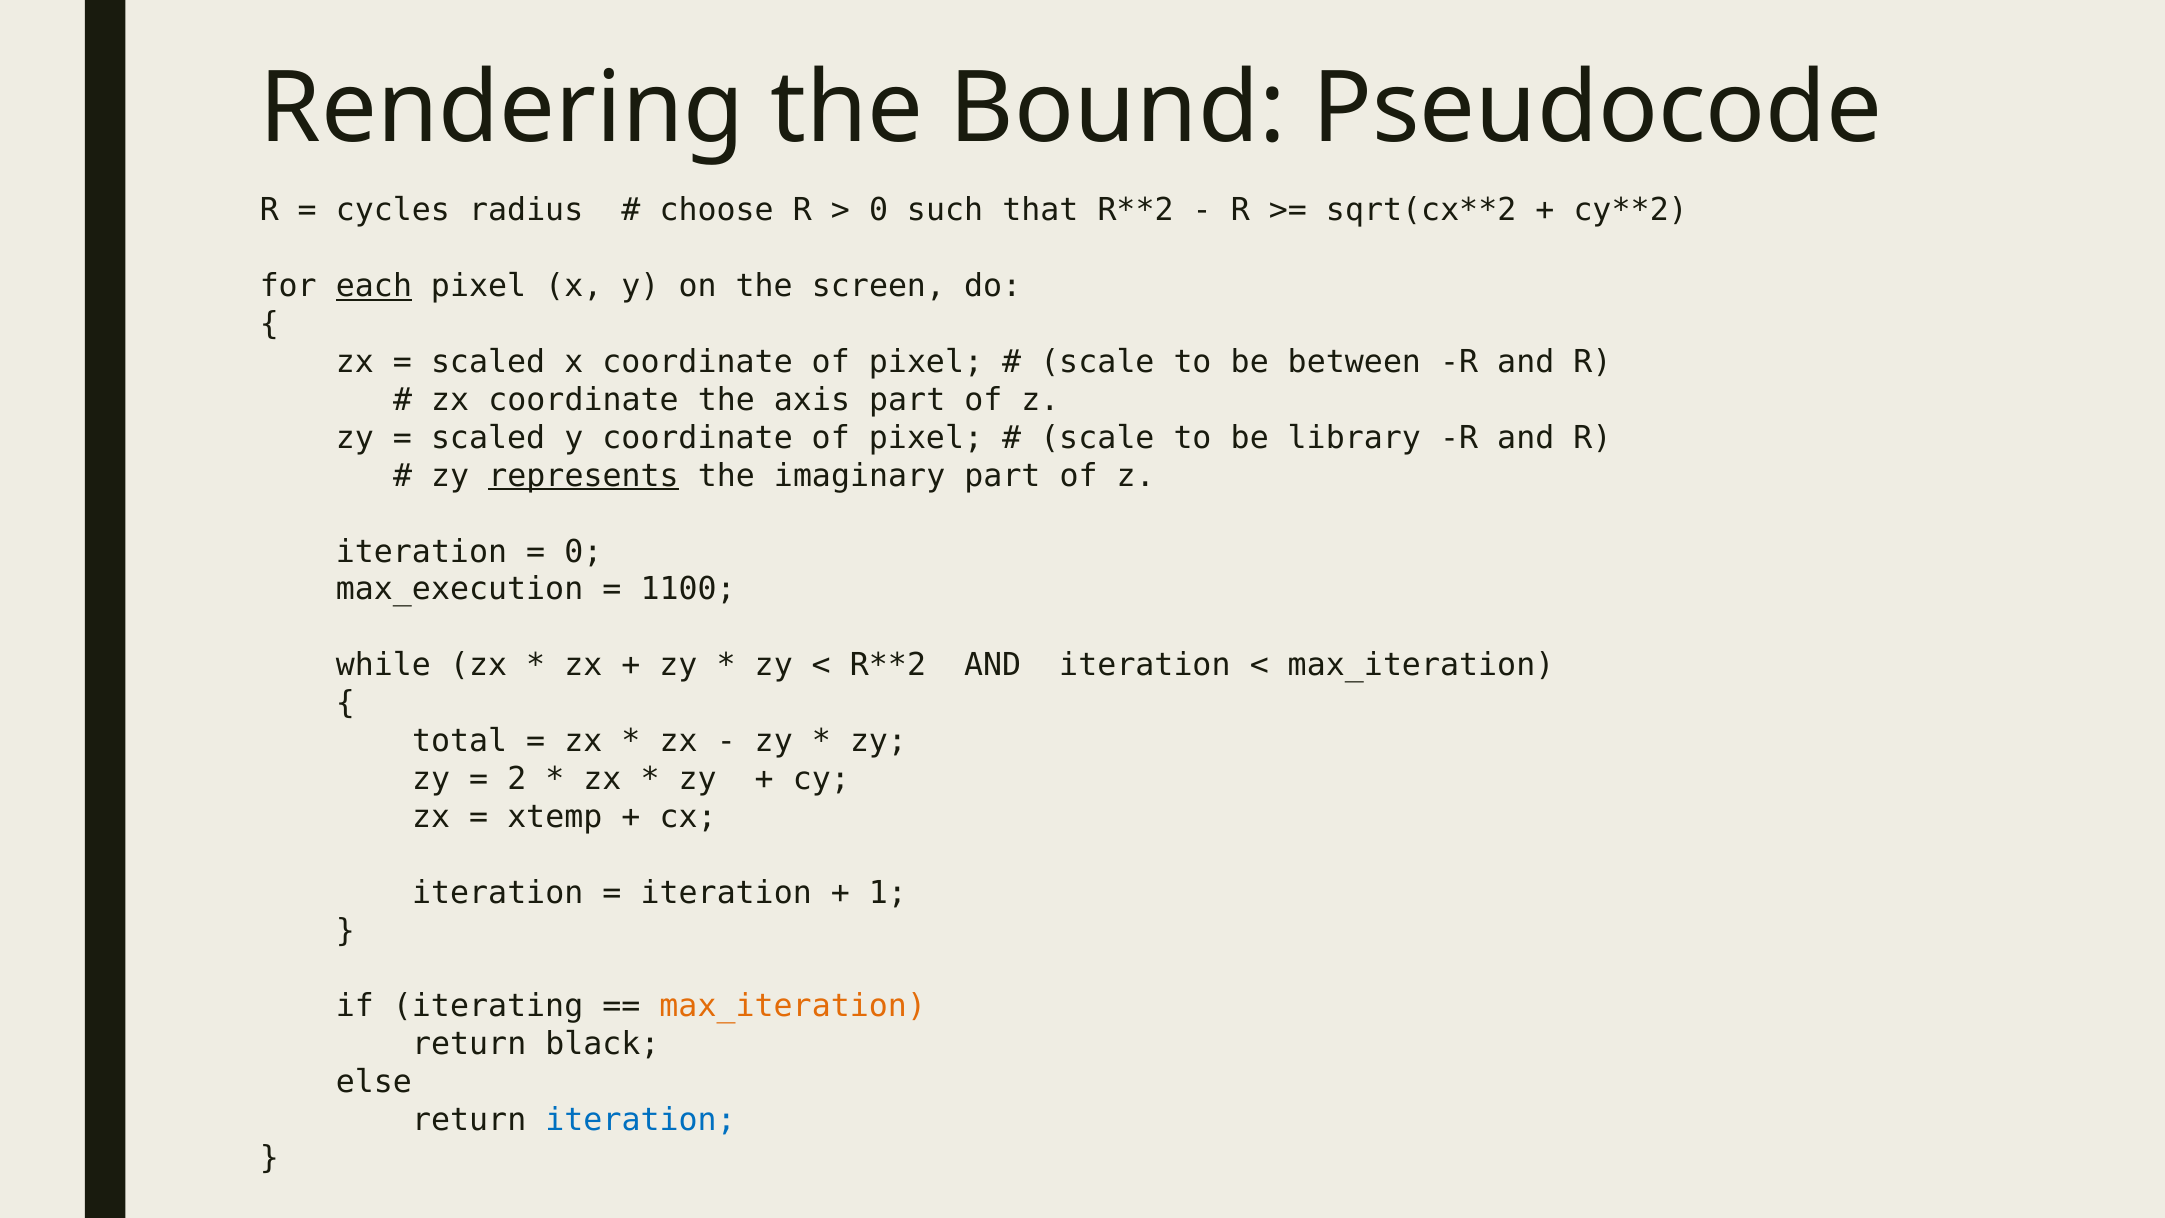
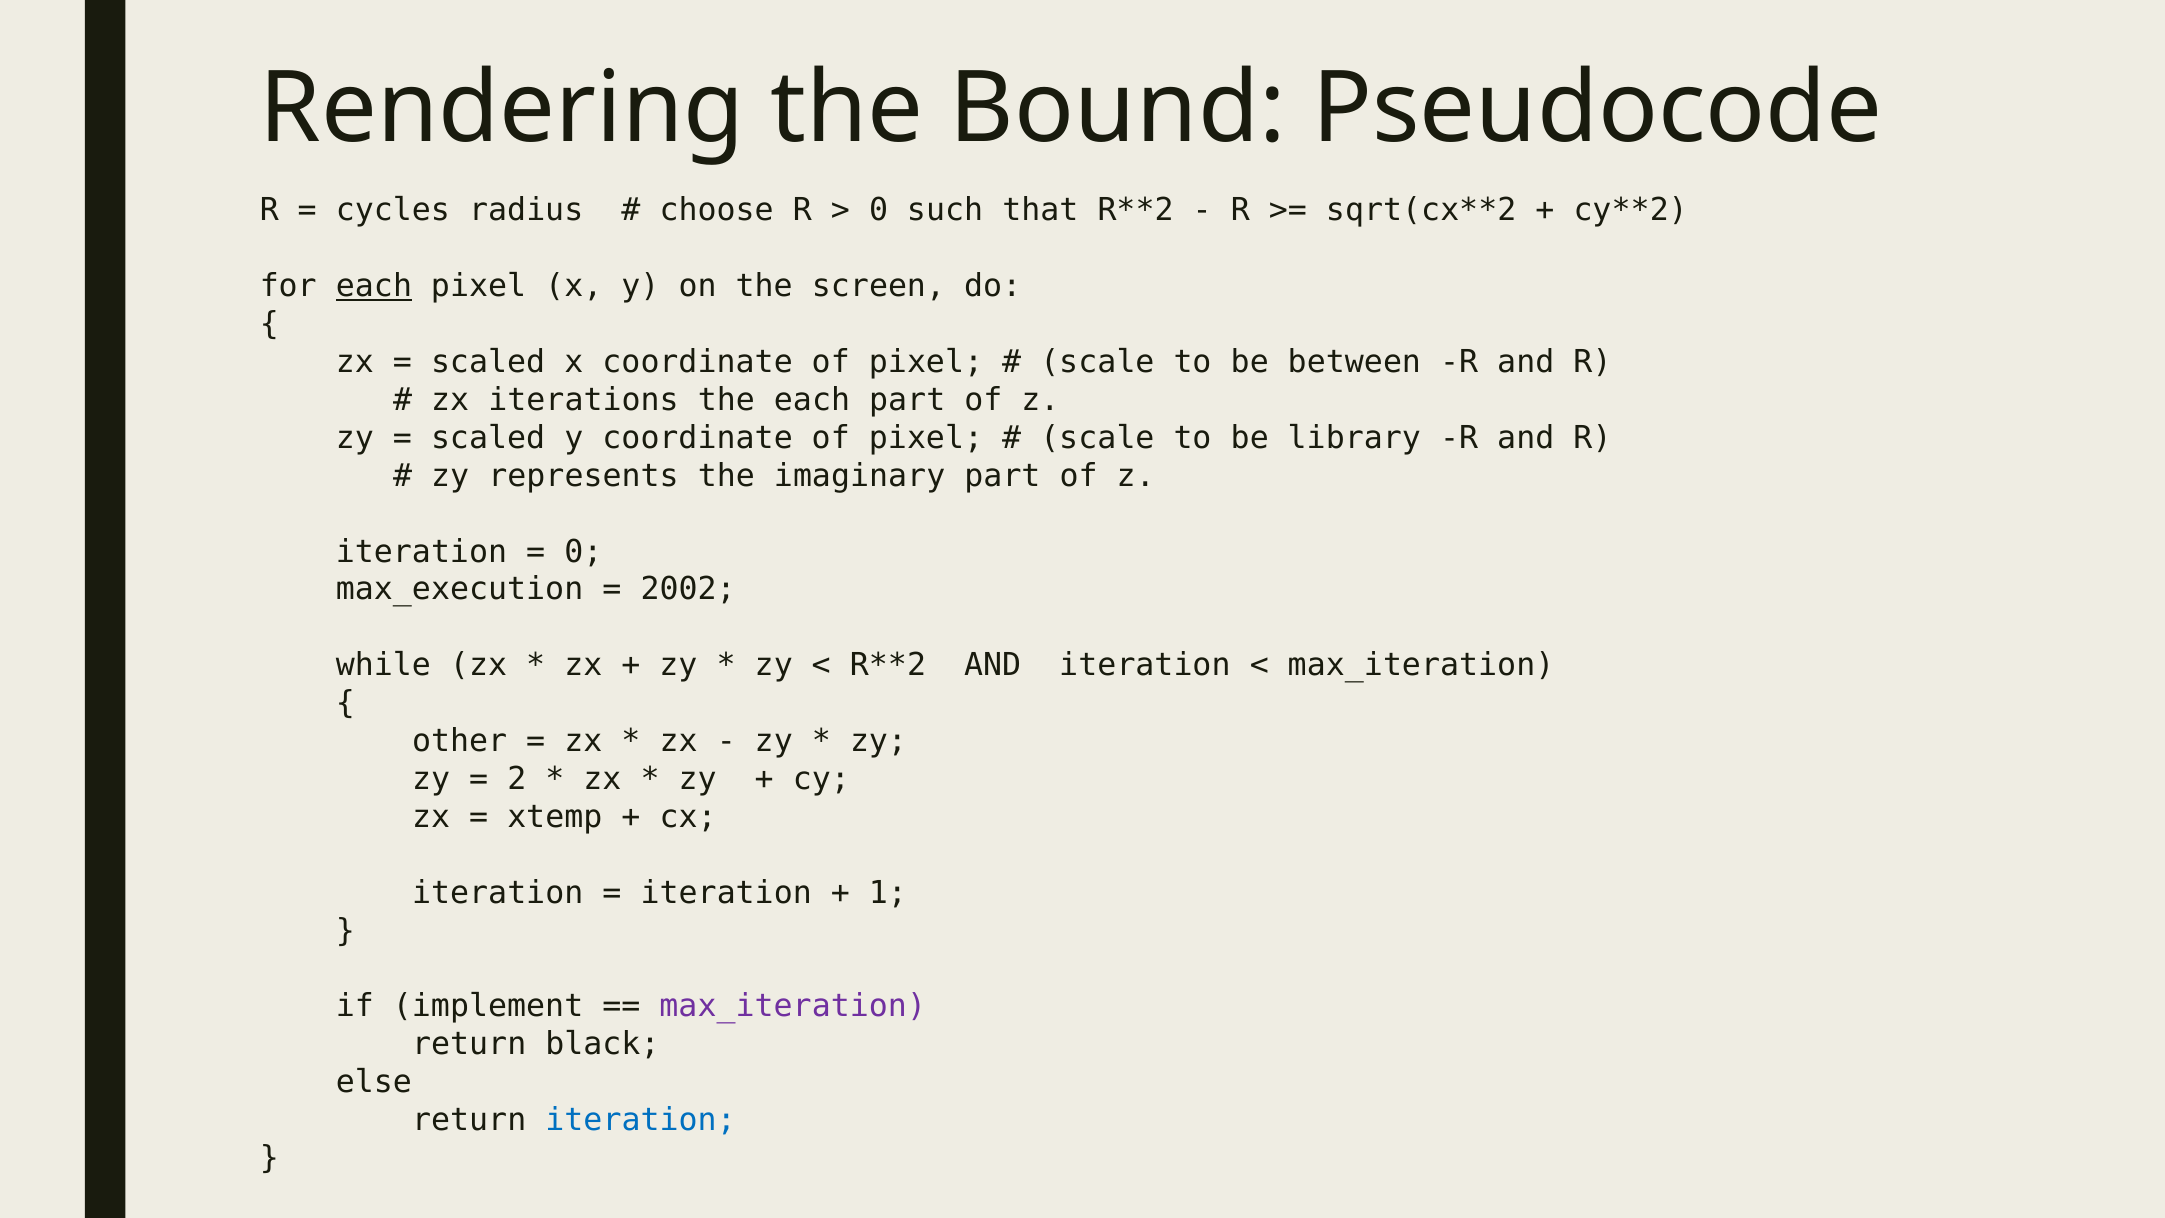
zx coordinate: coordinate -> iterations (584, 400)
the axis: axis -> each (812, 400)
represents underline: present -> none (584, 476)
1100: 1100 -> 2002 (688, 589)
total: total -> other (460, 741)
iterating: iterating -> implement (488, 1006)
max_iteration colour: orange -> purple (793, 1006)
